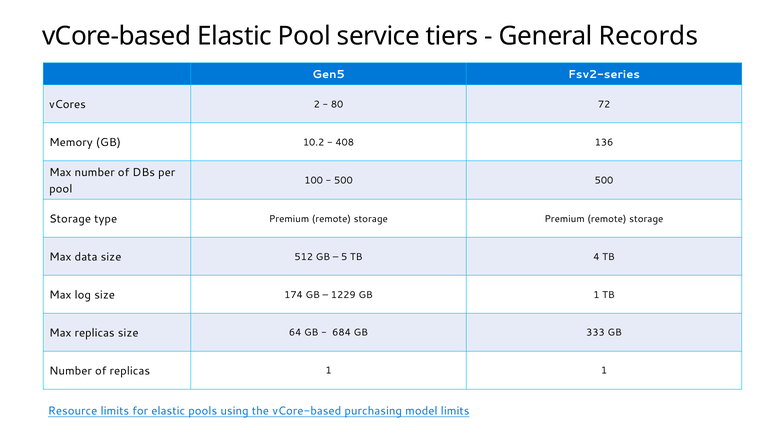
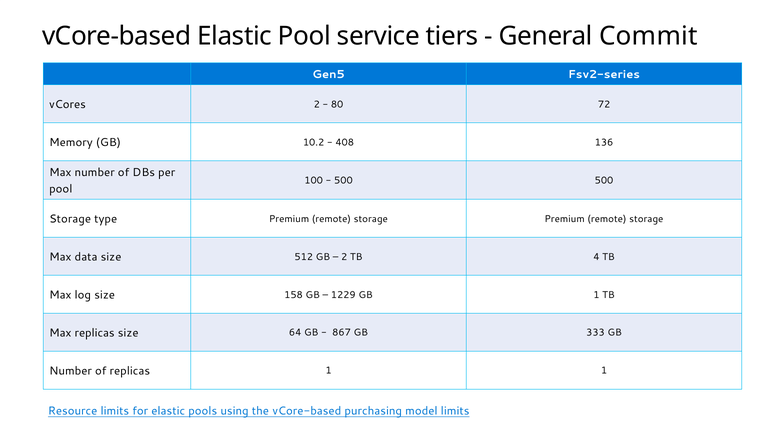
Records: Records -> Commit (648, 36)
5: 5 -> 2 (344, 257)
174: 174 -> 158 (294, 295)
684: 684 -> 867 (342, 333)
